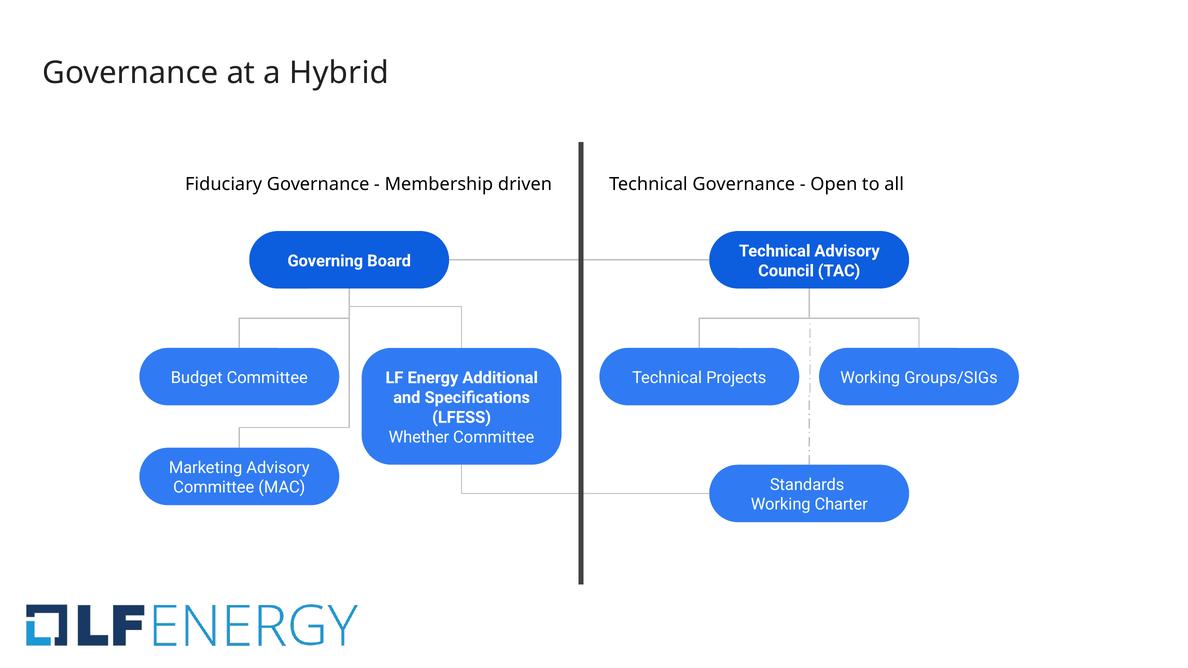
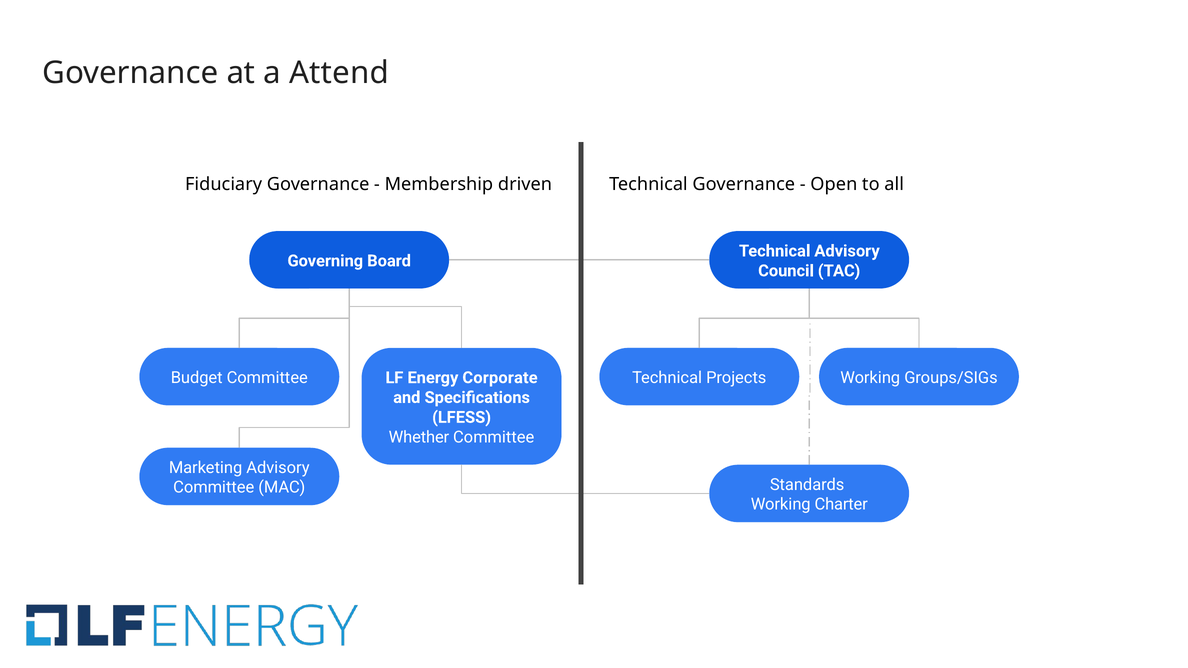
Hybrid: Hybrid -> Attend (339, 73)
Additional: Additional -> Corporate (500, 378)
